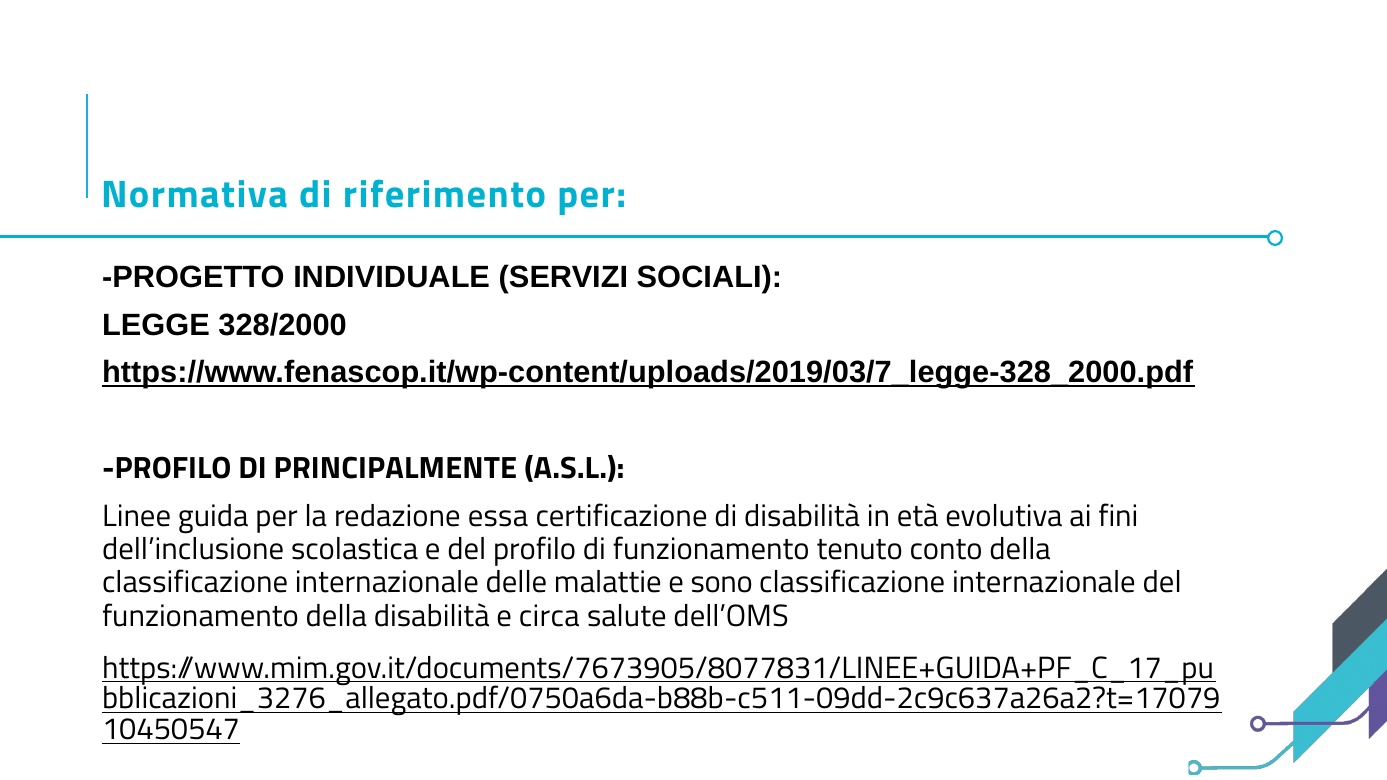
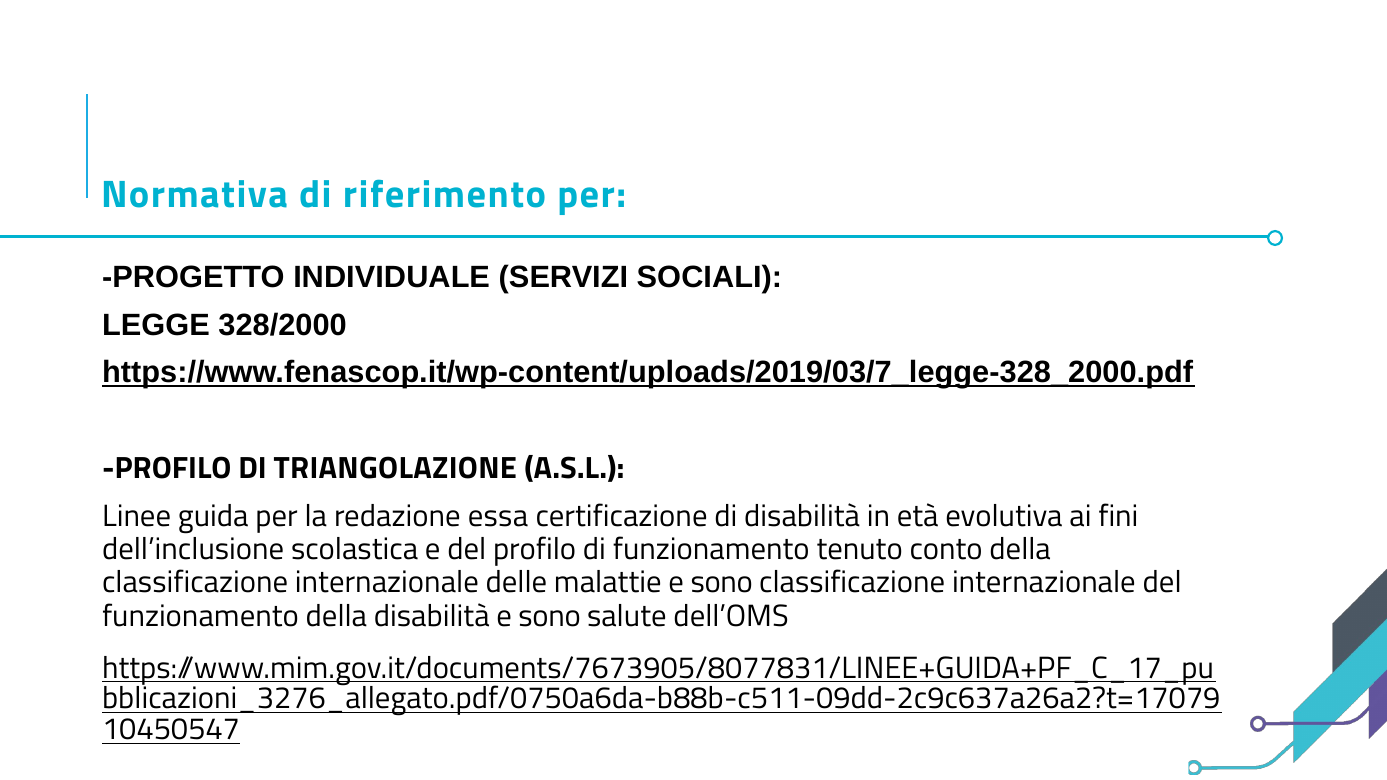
PRINCIPALMENTE: PRINCIPALMENTE -> TRIANGOLAZIONE (395, 468)
disabilità e circa: circa -> sono (550, 616)
